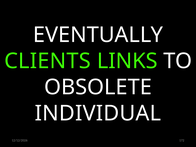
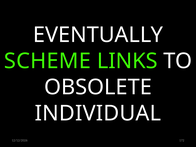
CLIENTS: CLIENTS -> SCHEME (47, 61)
